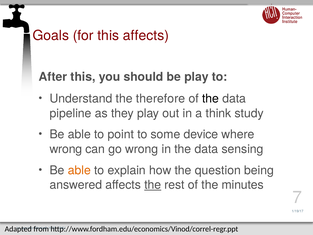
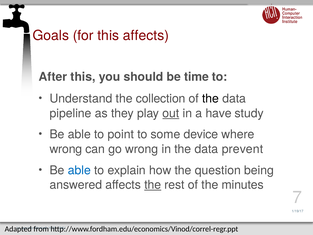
be play: play -> time (196, 77)
therefore: therefore -> collection (161, 99)
out underline: none -> present (171, 113)
think: think -> have (219, 113)
sensing: sensing -> prevent (242, 149)
able colour: orange -> blue (79, 170)
